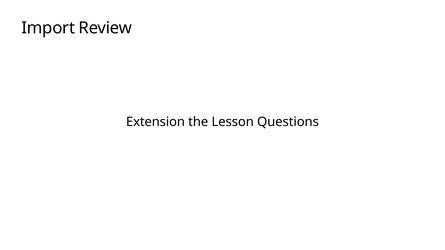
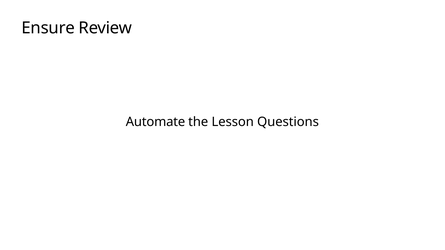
Import: Import -> Ensure (48, 28)
Extension: Extension -> Automate (156, 122)
